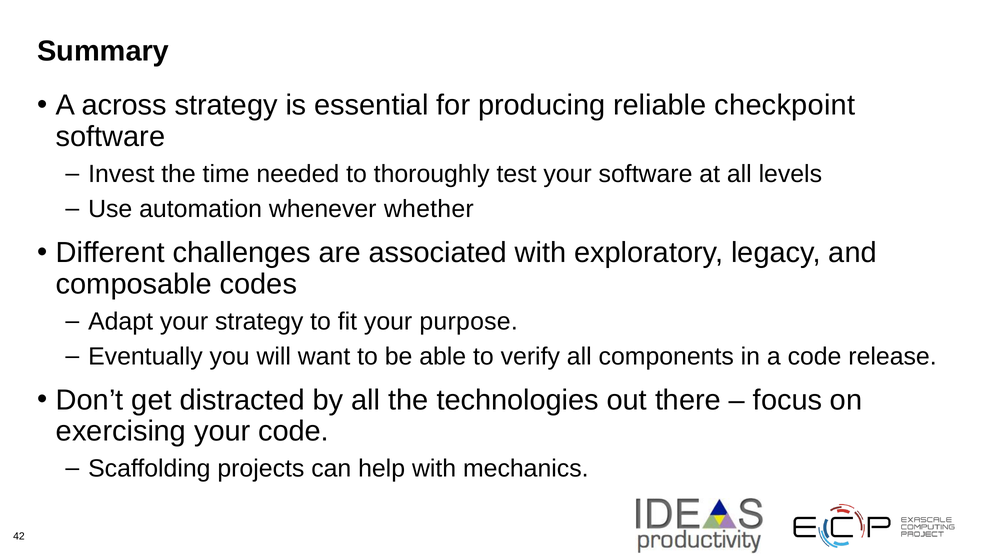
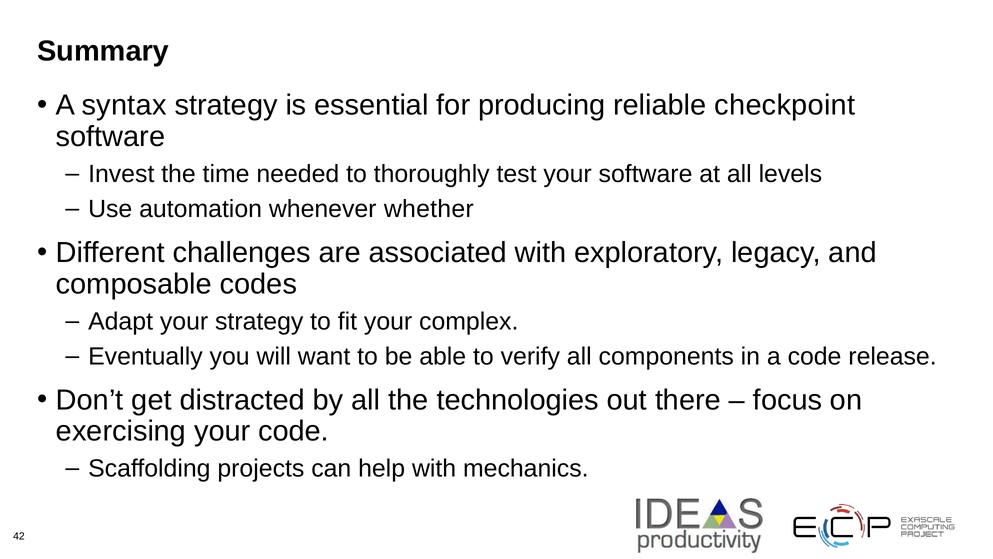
across: across -> syntax (124, 105)
purpose: purpose -> complex (469, 321)
